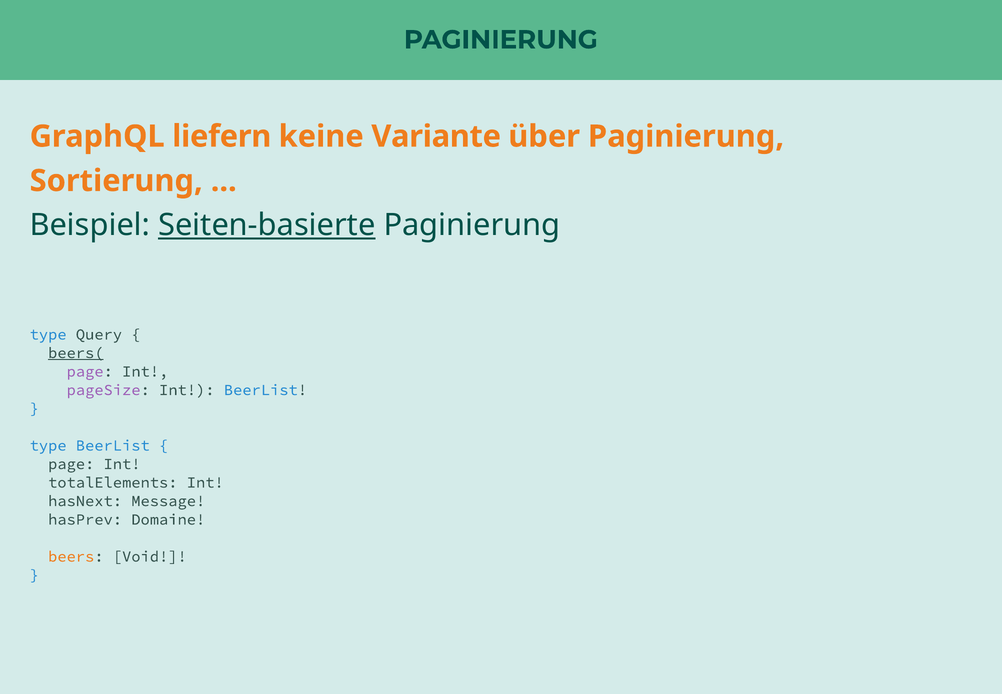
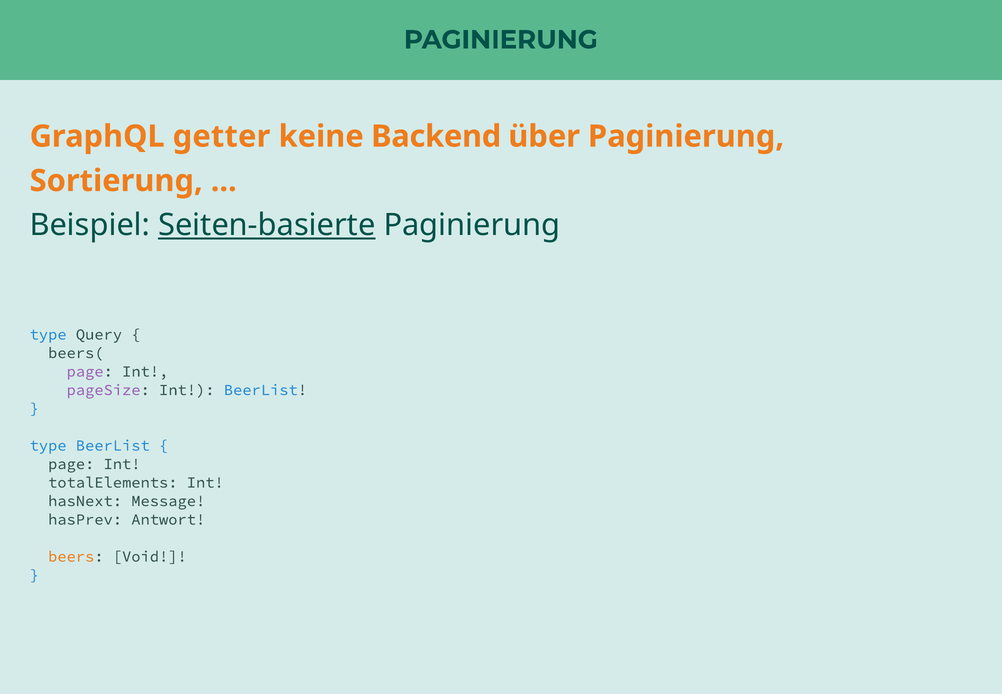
liefern: liefern -> getter (222, 136)
Variante: Variante -> Backend (436, 136)
beers( underline: present -> none (76, 353)
Domaine: Domaine -> Antwort (168, 519)
